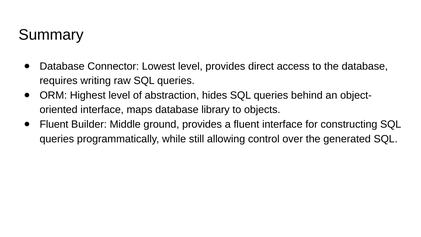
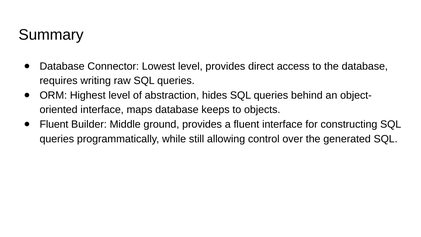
library: library -> keeps (216, 110)
